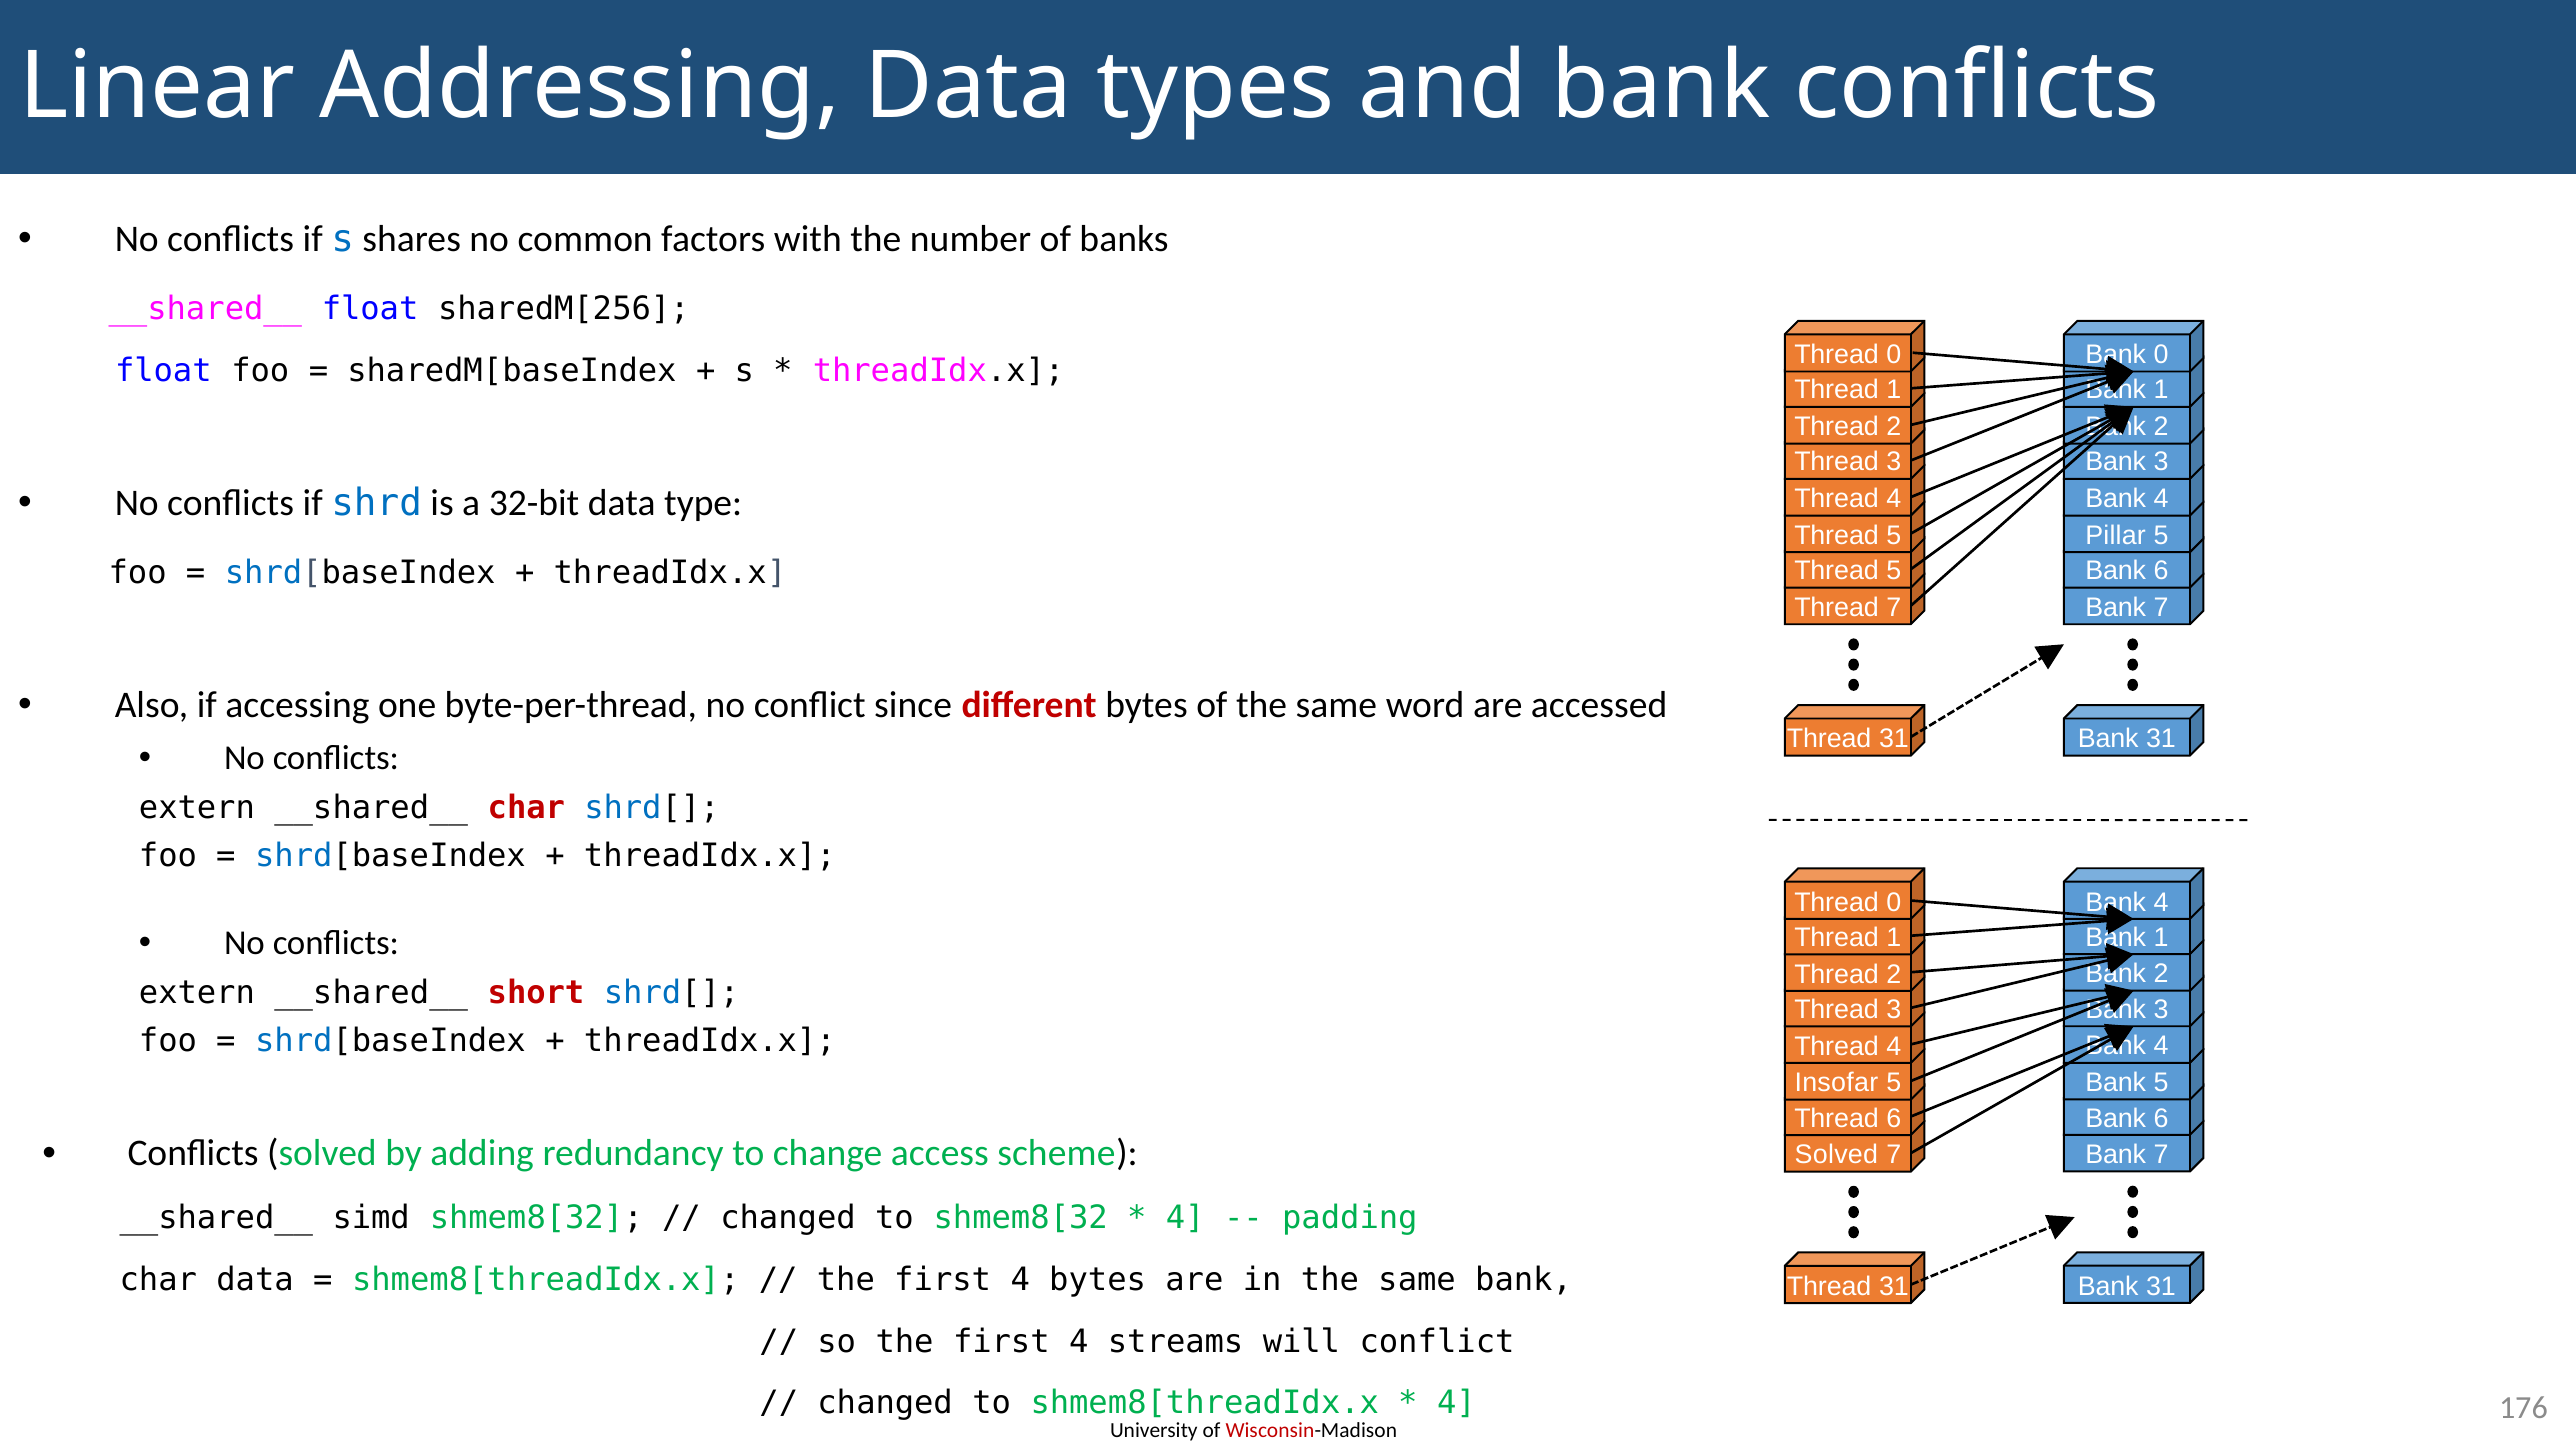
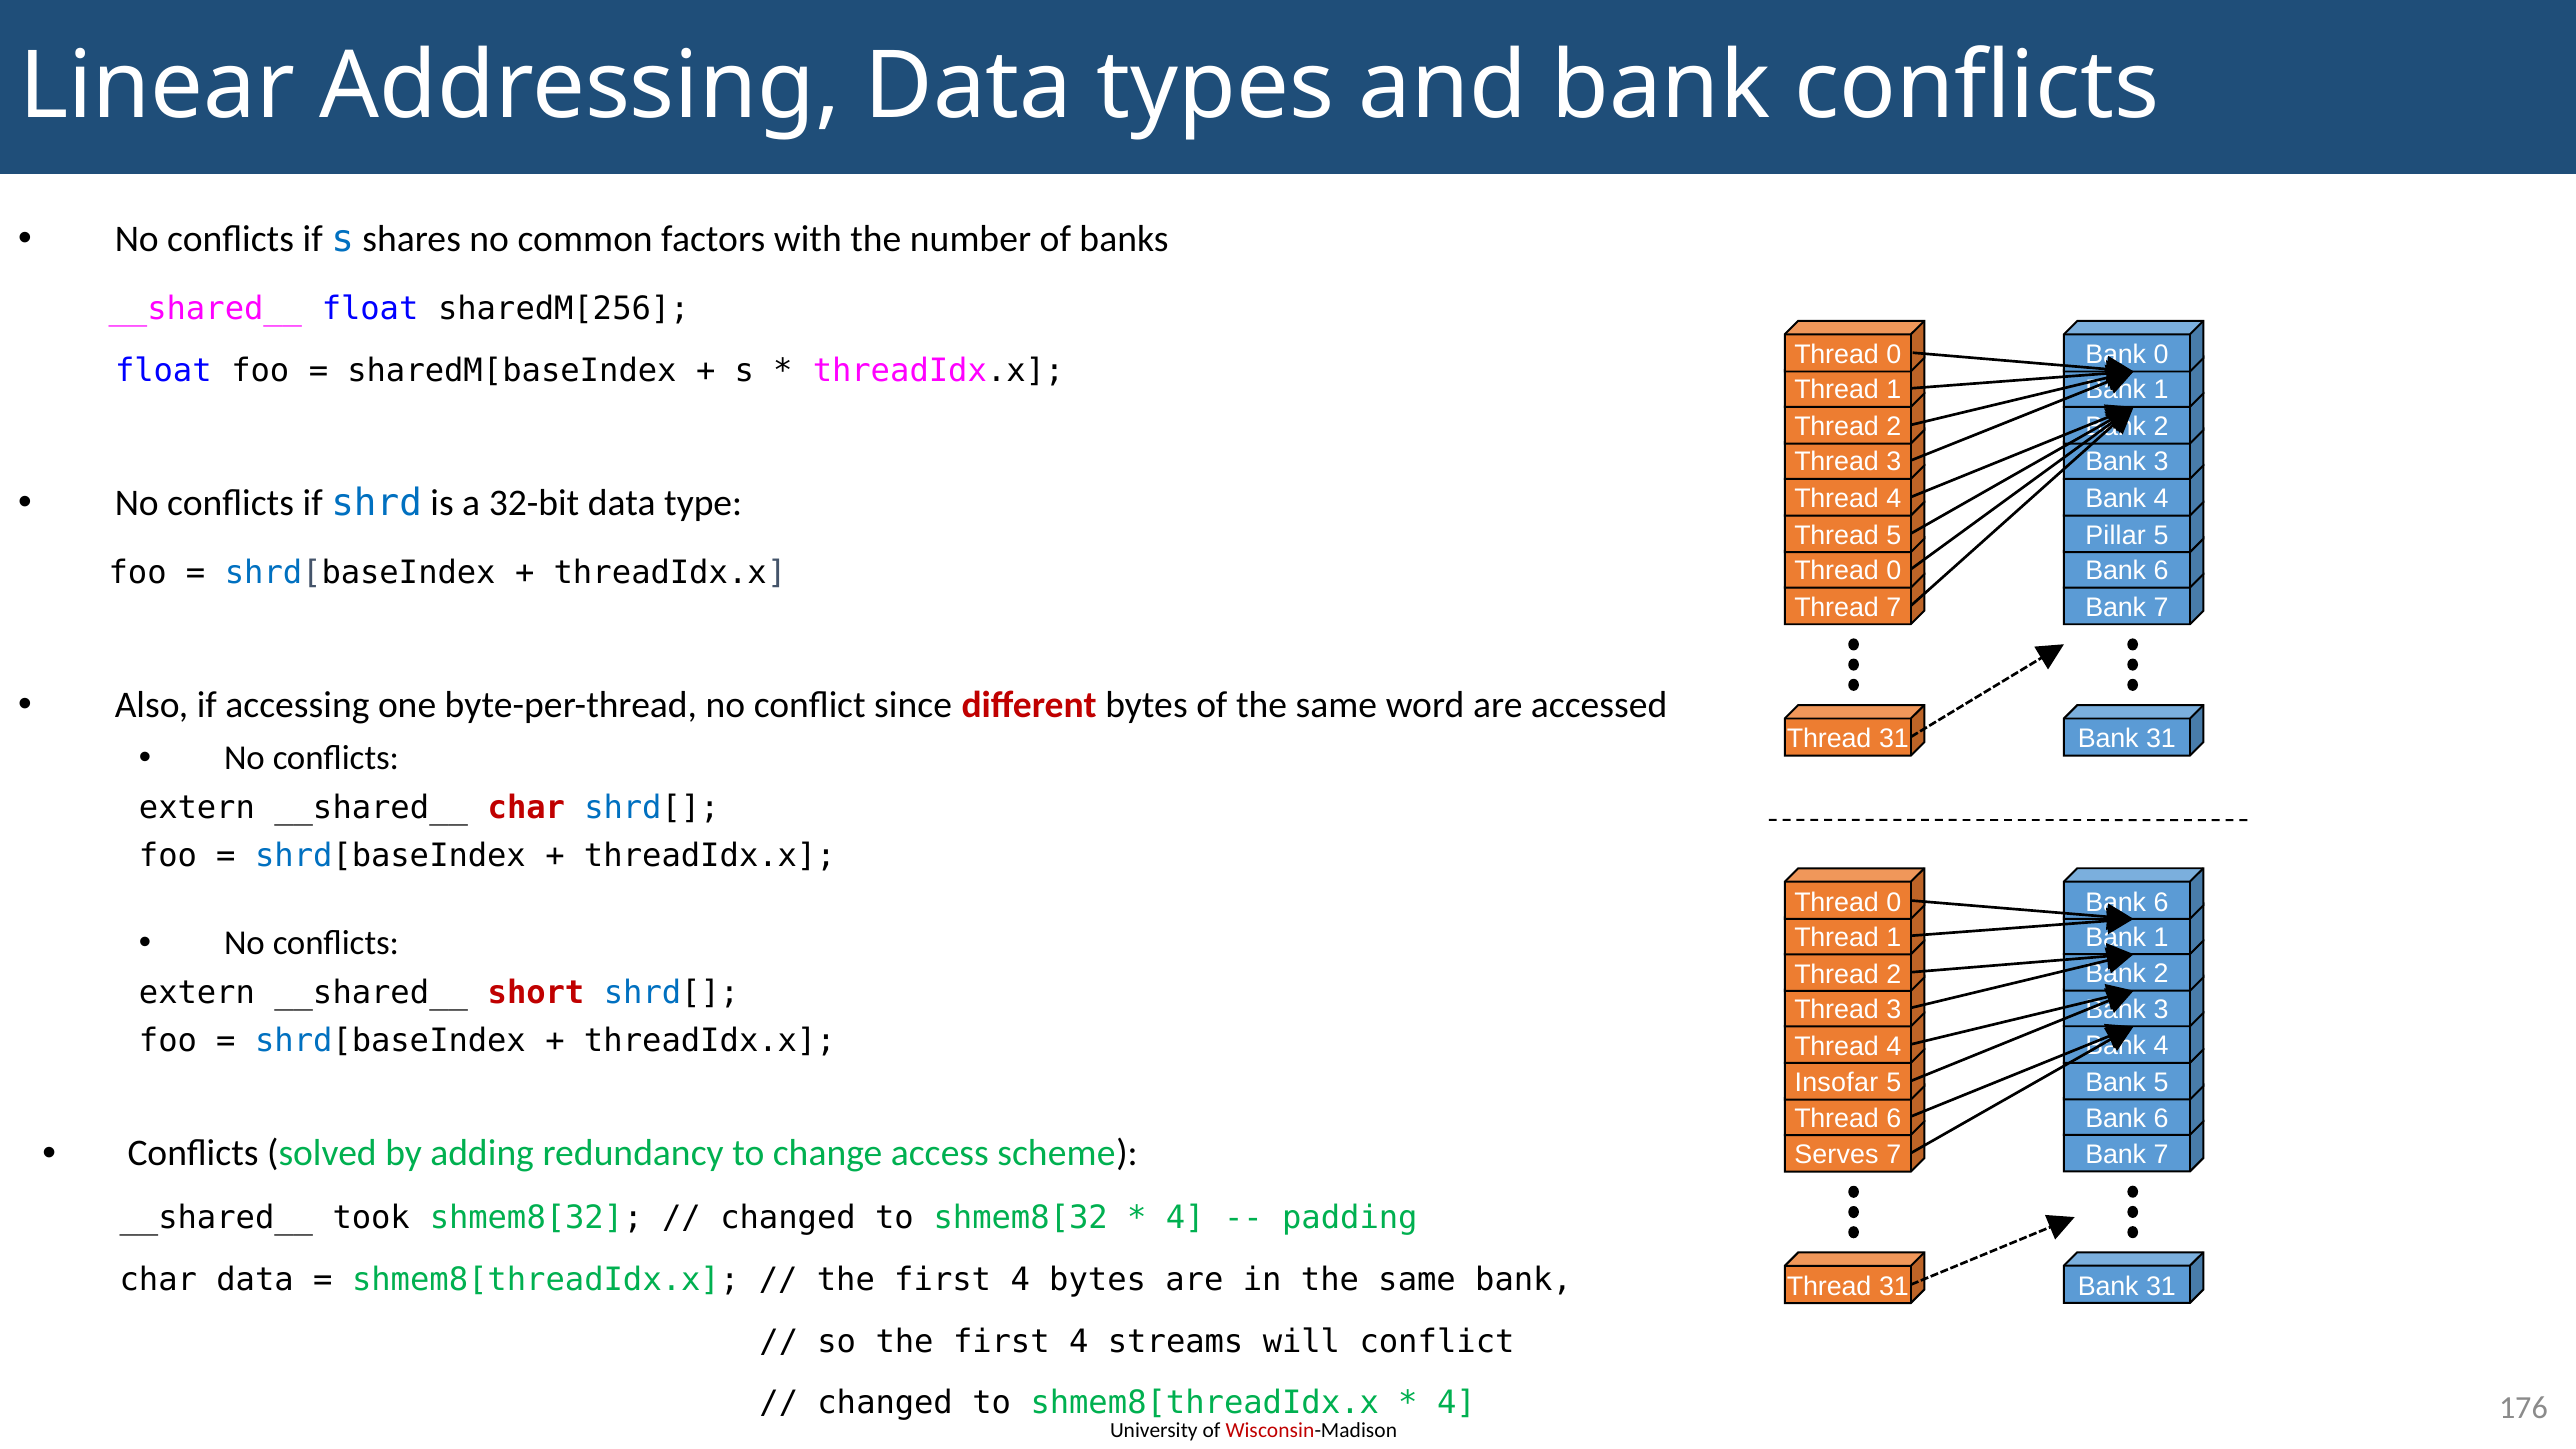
5: 5 -> 0 (1894, 571)
4: 4 -> 6 (2161, 902)
Solved: Solved -> Serves (1836, 1155)
simd: simd -> took (371, 1218)
